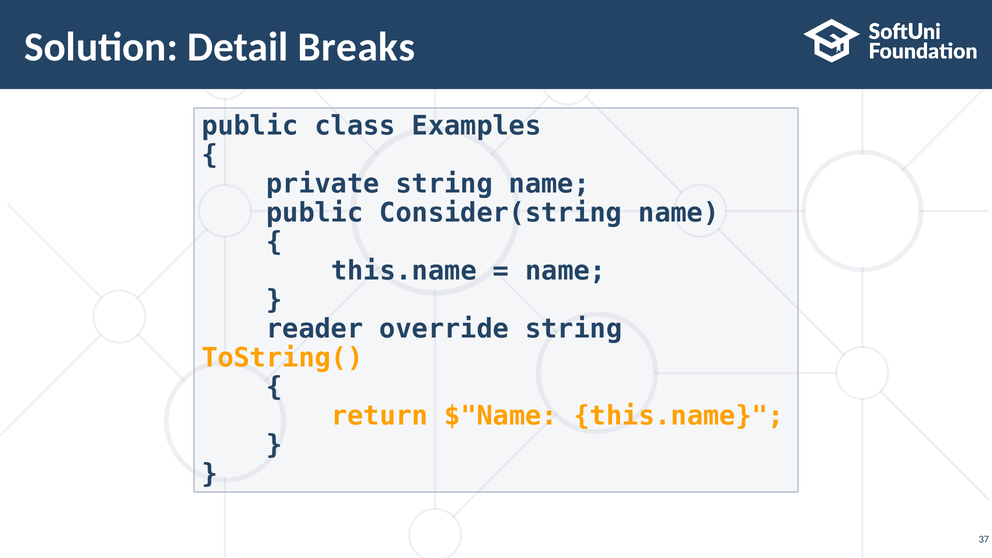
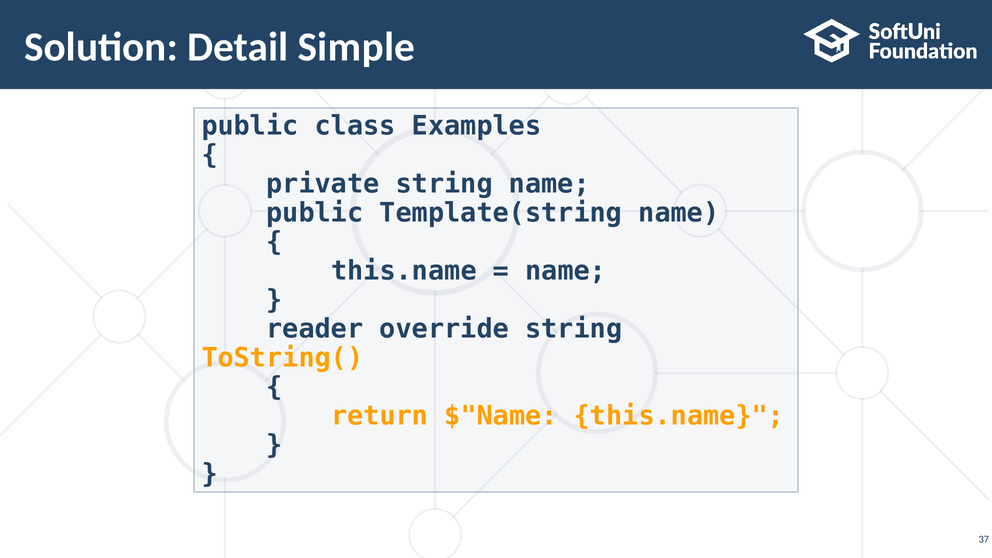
Breaks: Breaks -> Simple (356, 47)
Consider(string: Consider(string -> Template(string (501, 213)
